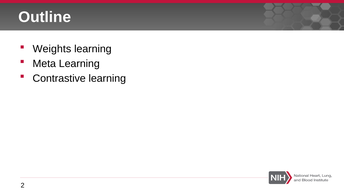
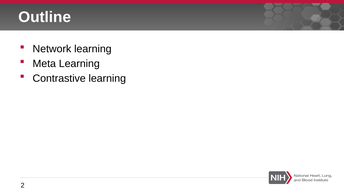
Weights: Weights -> Network (52, 49)
